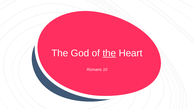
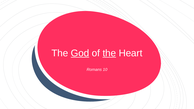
God underline: none -> present (80, 53)
